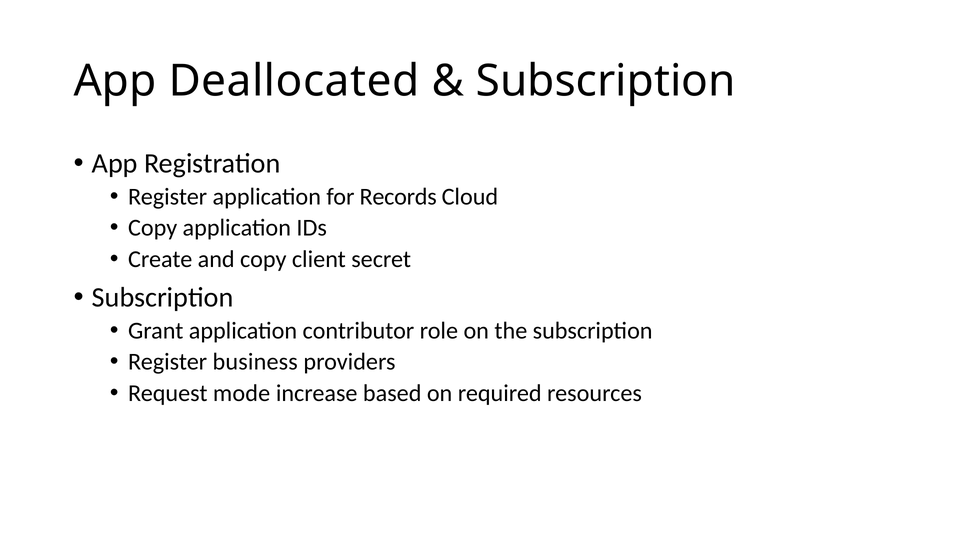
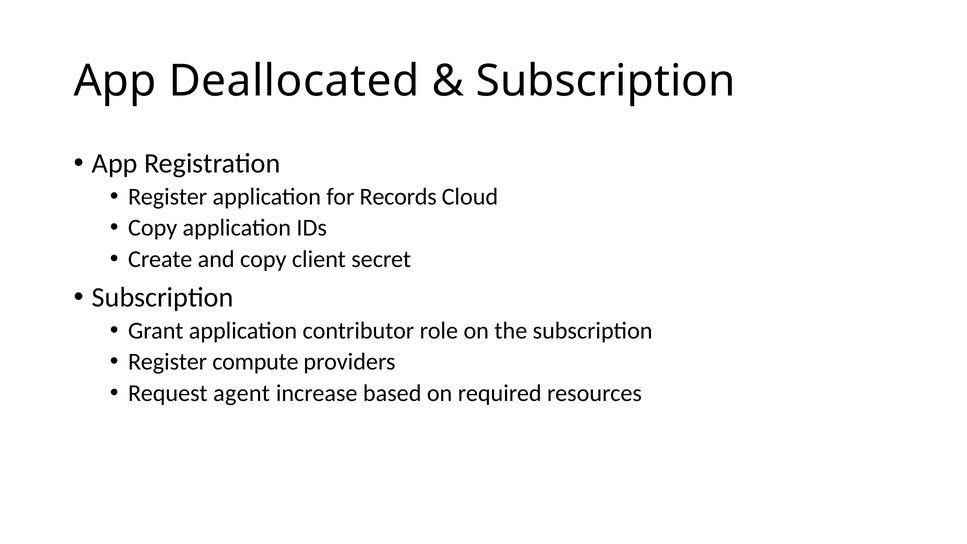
business: business -> compute (255, 362)
mode: mode -> agent (242, 393)
